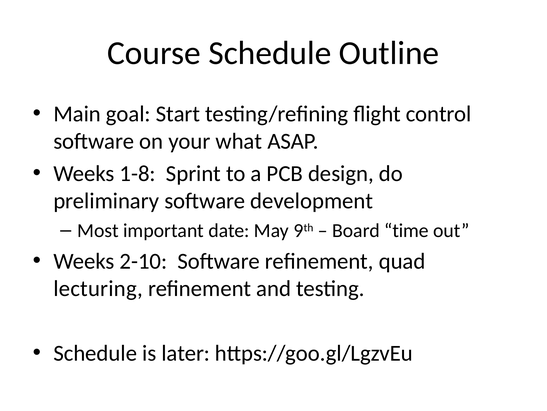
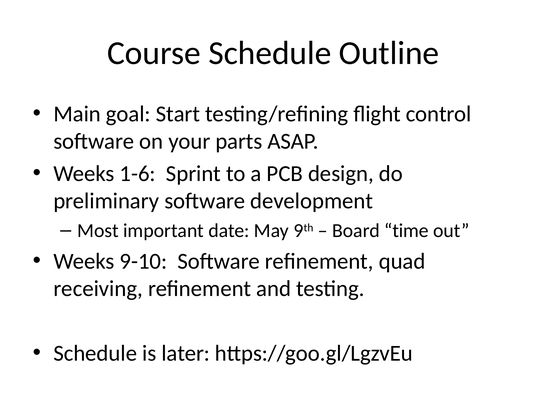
what: what -> parts (239, 141)
1-8: 1-8 -> 1-6 (138, 173)
2-10: 2-10 -> 9-10 (143, 261)
lecturing: lecturing -> receiving (98, 288)
